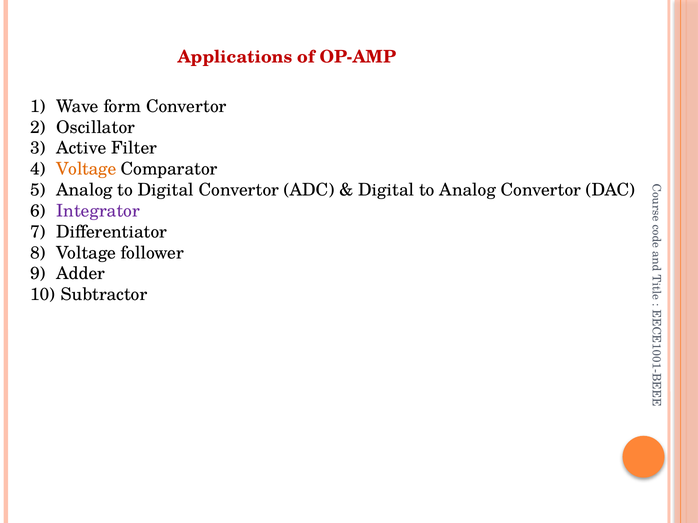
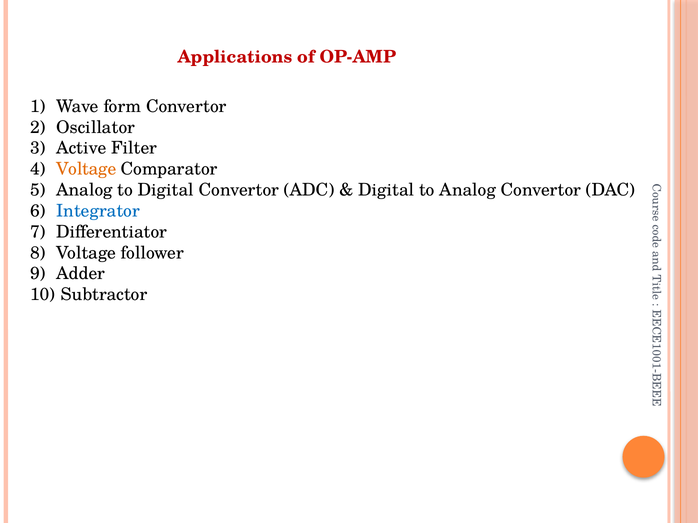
Integrator colour: purple -> blue (98, 211)
